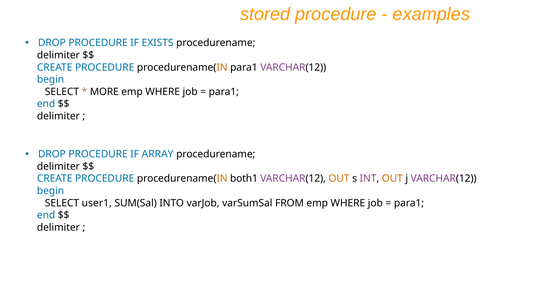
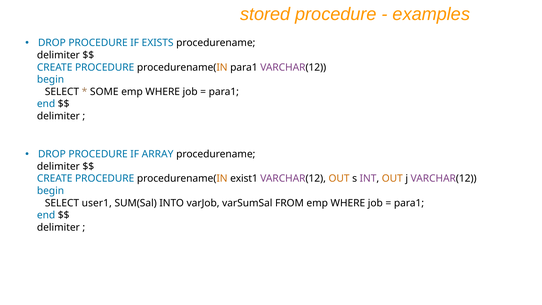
MORE: MORE -> SOME (104, 92)
both1: both1 -> exist1 (244, 179)
